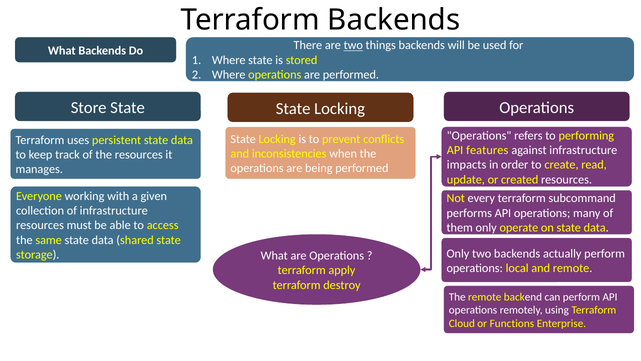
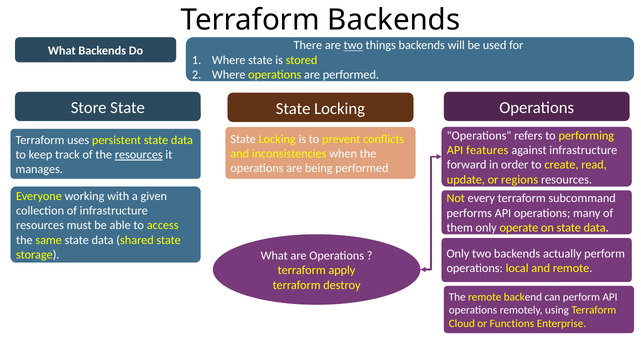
resources underline: none -> present (139, 155)
impacts: impacts -> forward (467, 165)
created: created -> regions (520, 179)
